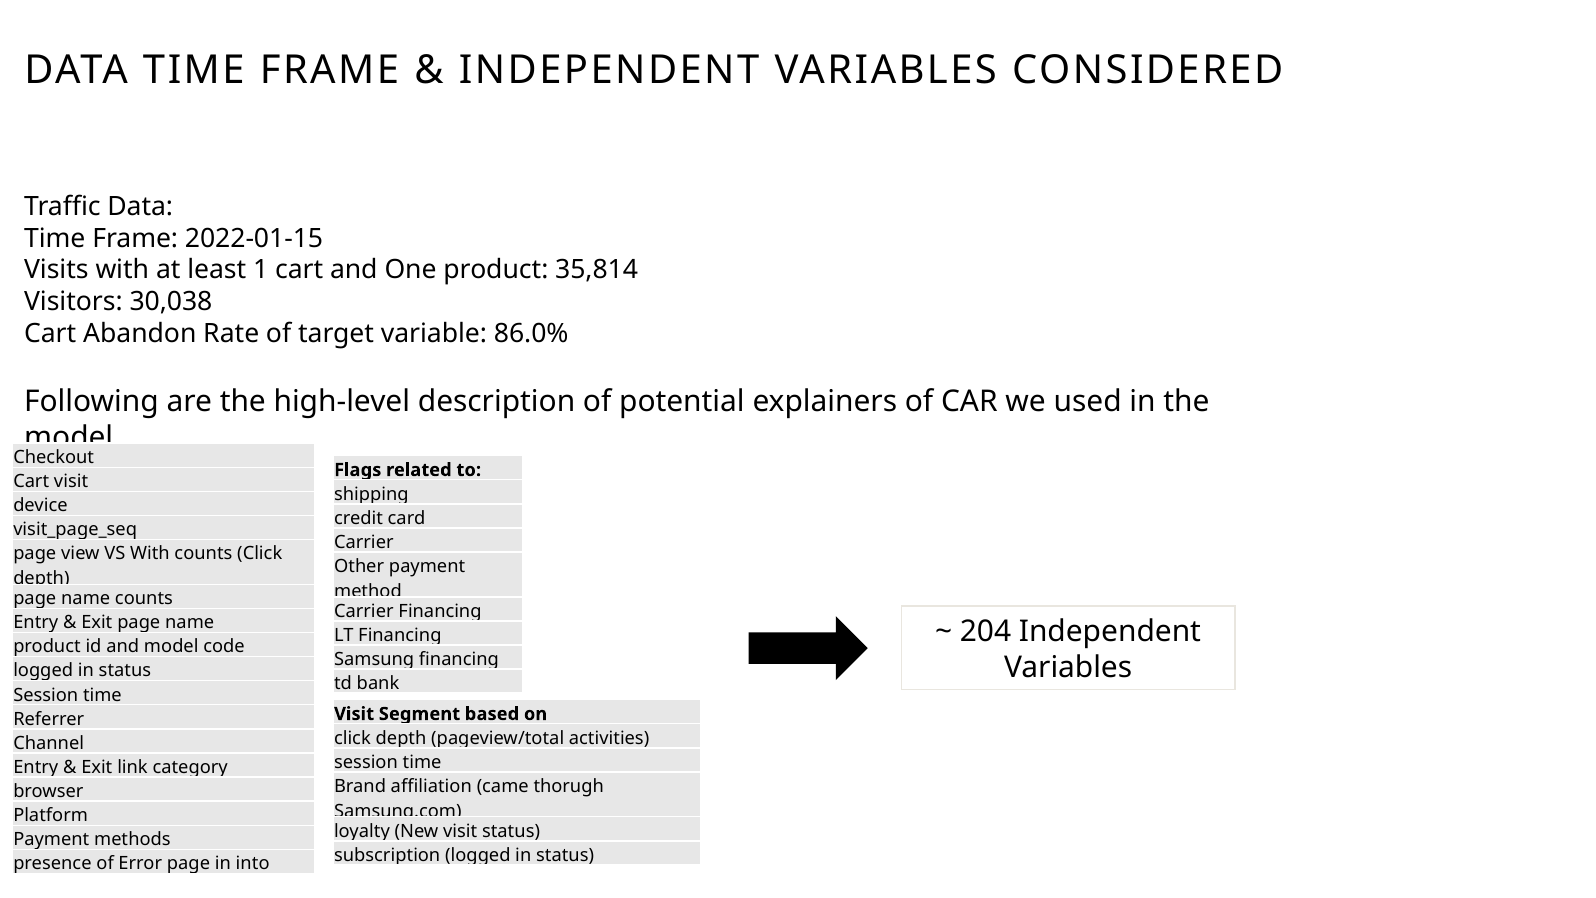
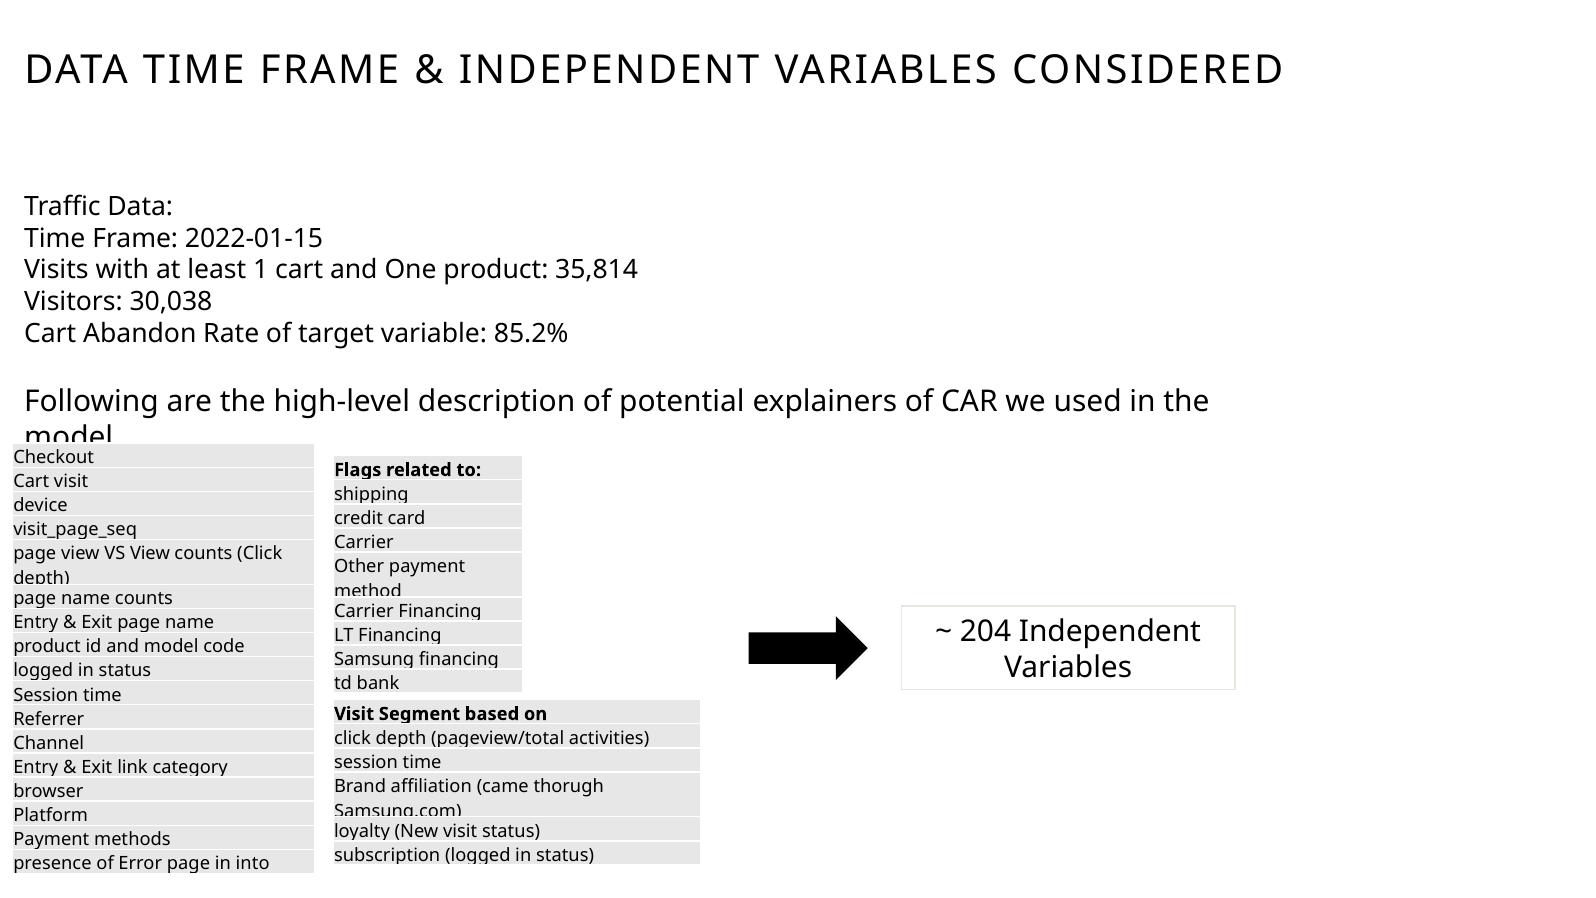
86.0%: 86.0% -> 85.2% (531, 334)
VS With: With -> View (150, 554)
